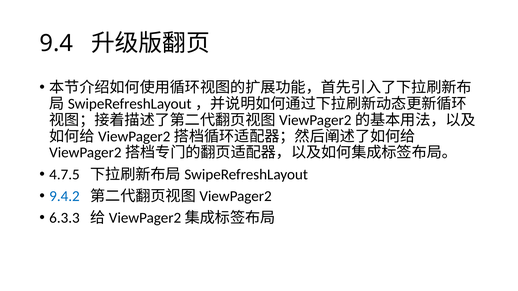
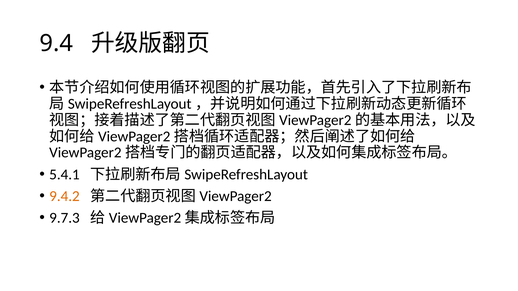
4.7.5: 4.7.5 -> 5.4.1 (64, 175)
9.4.2 colour: blue -> orange (64, 196)
6.3.3: 6.3.3 -> 9.7.3 (64, 218)
